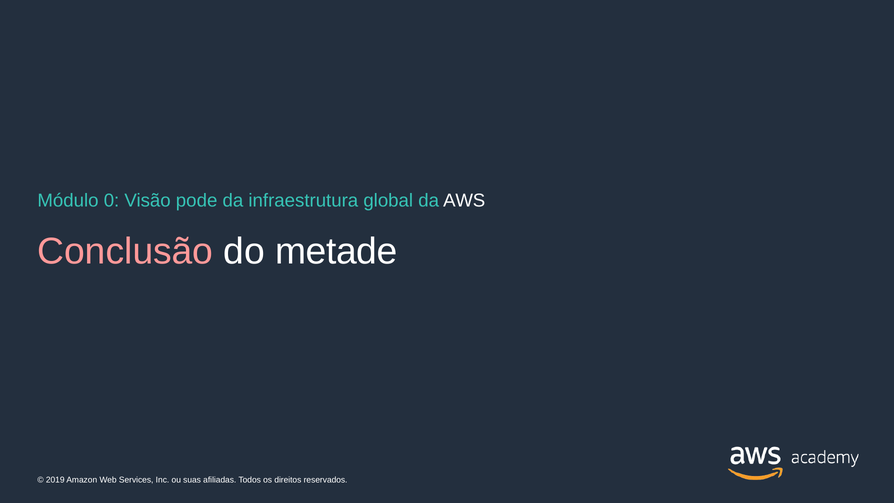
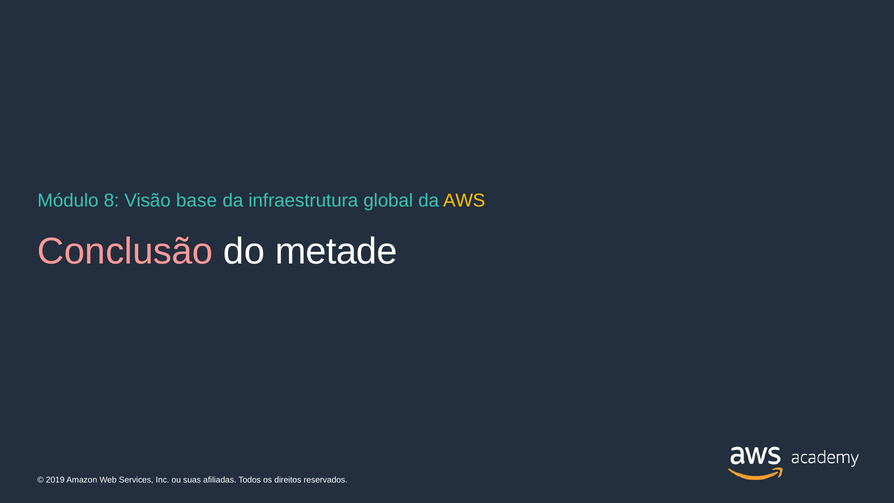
0: 0 -> 8 (111, 201)
pode: pode -> base (197, 201)
AWS colour: white -> yellow (464, 201)
